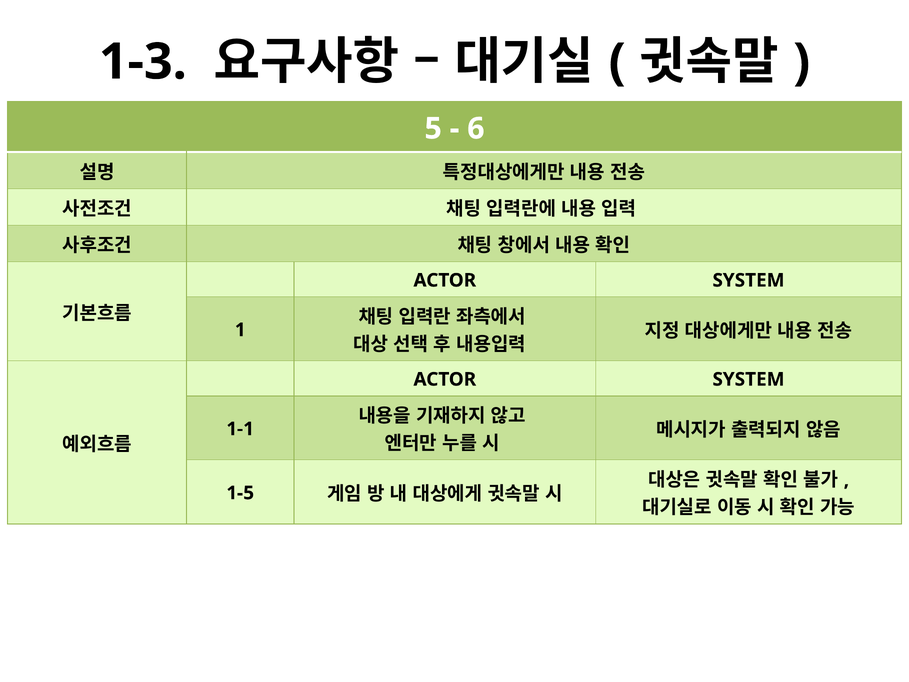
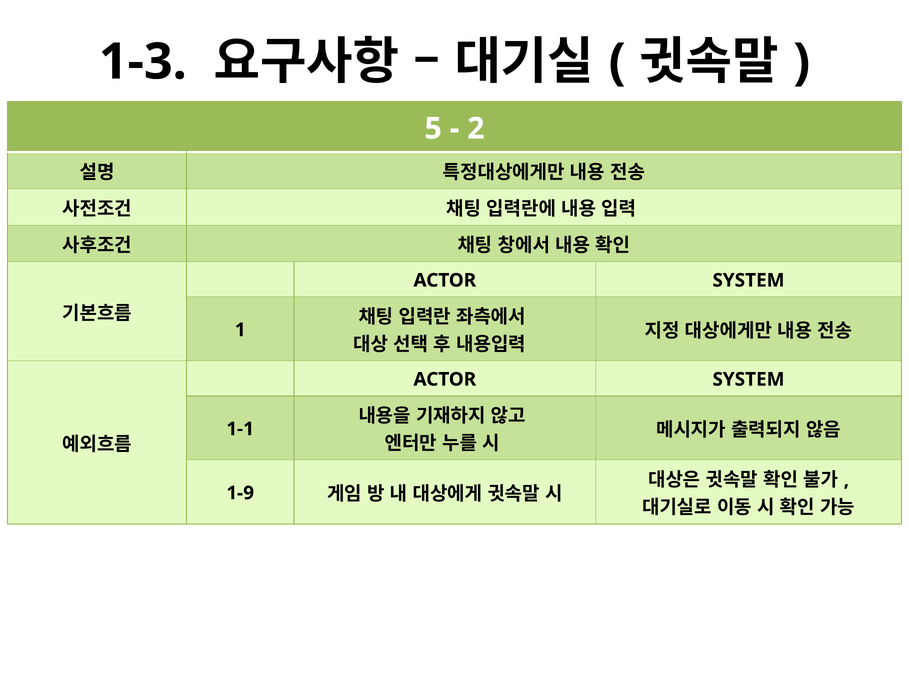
6: 6 -> 2 (476, 129)
1-5: 1-5 -> 1-9 (240, 493)
